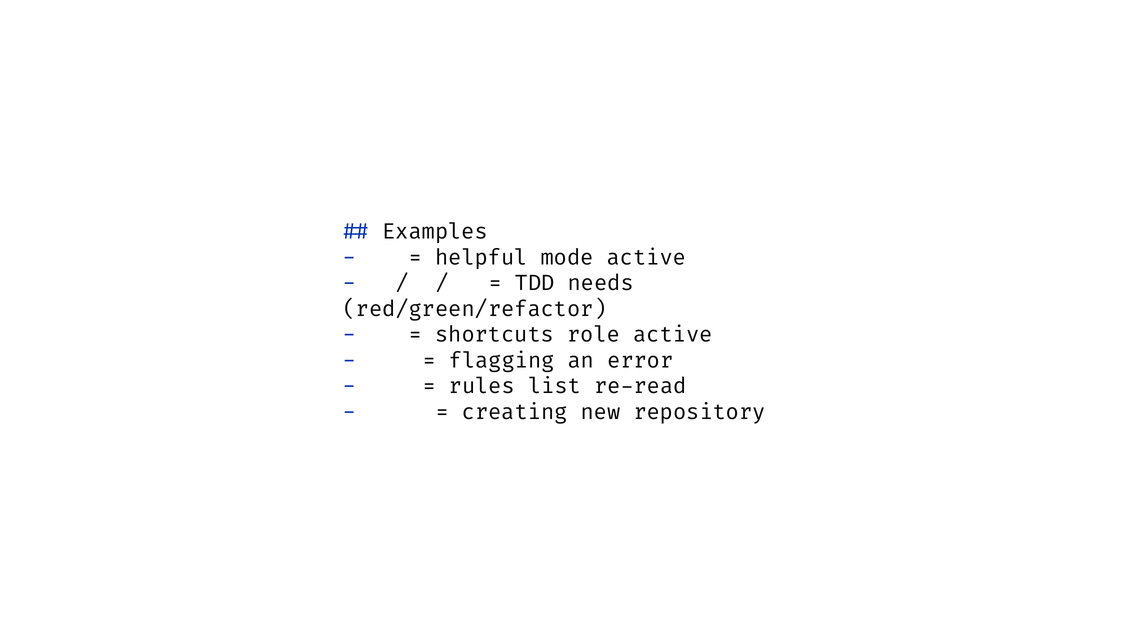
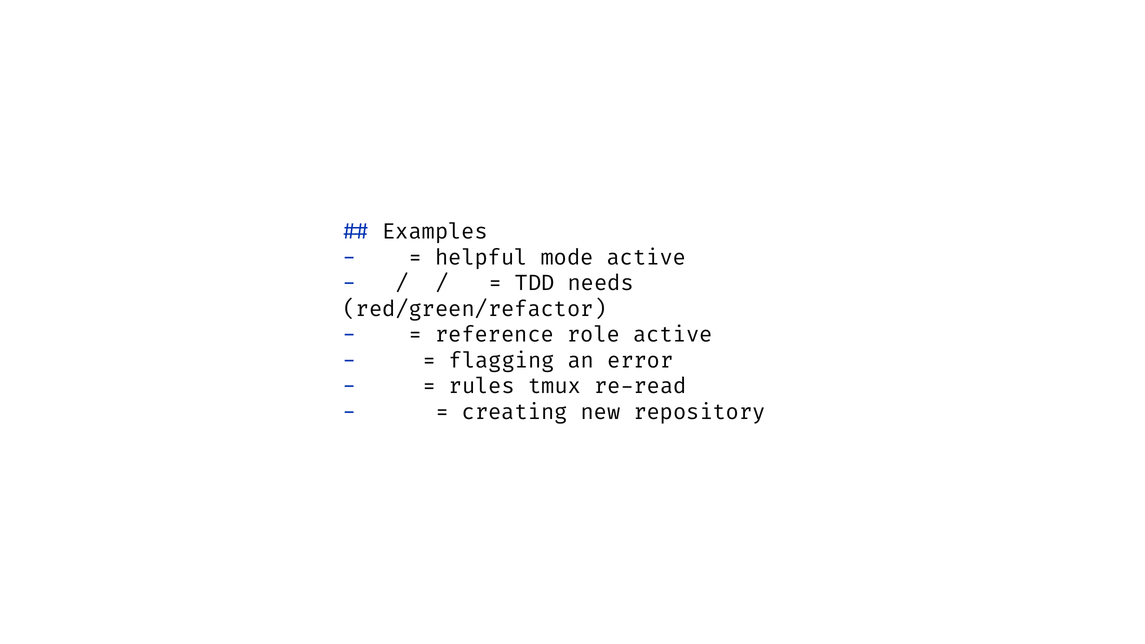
shortcuts: shortcuts -> reference (495, 335)
list: list -> tmux (555, 386)
